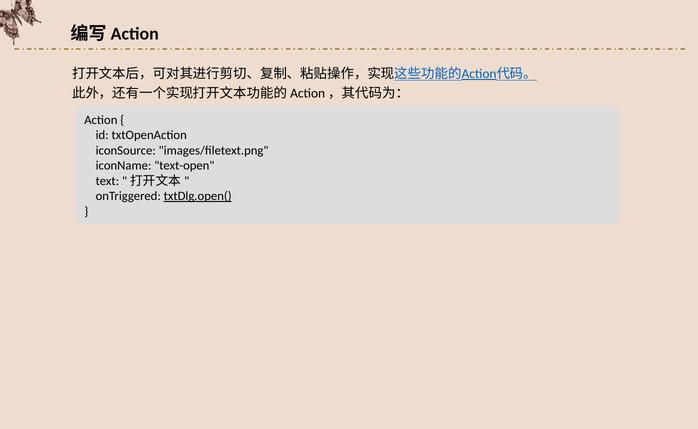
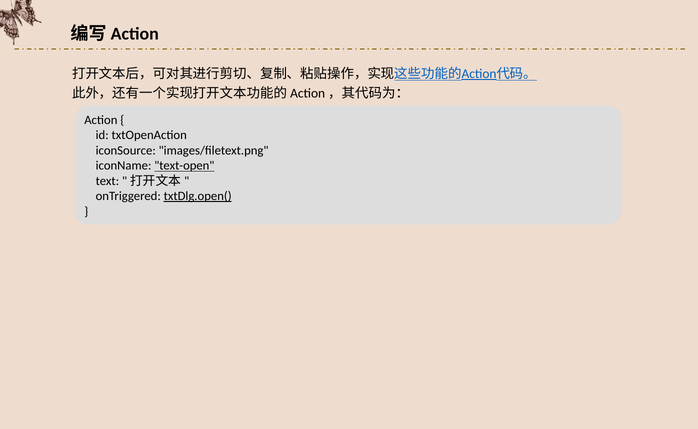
text-open underline: none -> present (184, 166)
